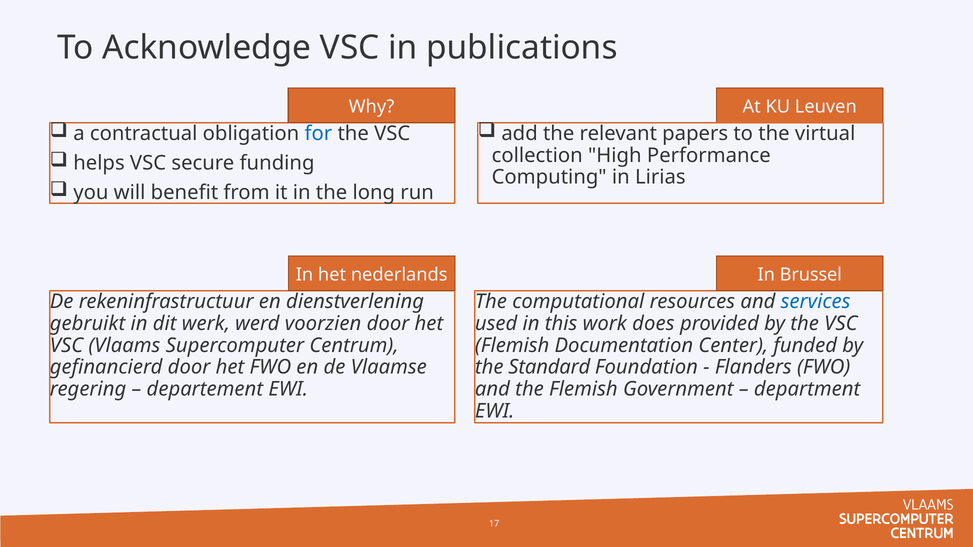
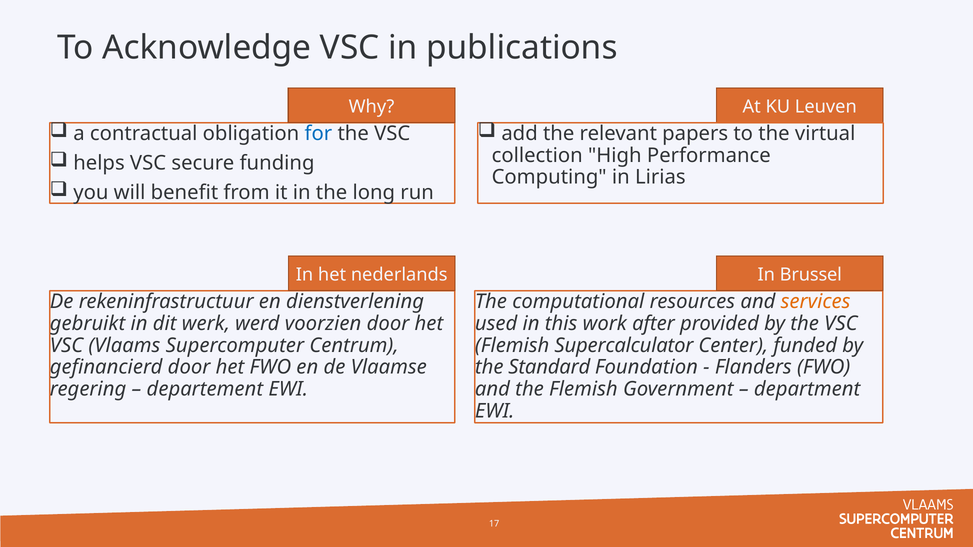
services colour: blue -> orange (816, 302)
does: does -> after (653, 324)
Documentation: Documentation -> Supercalculator (624, 346)
